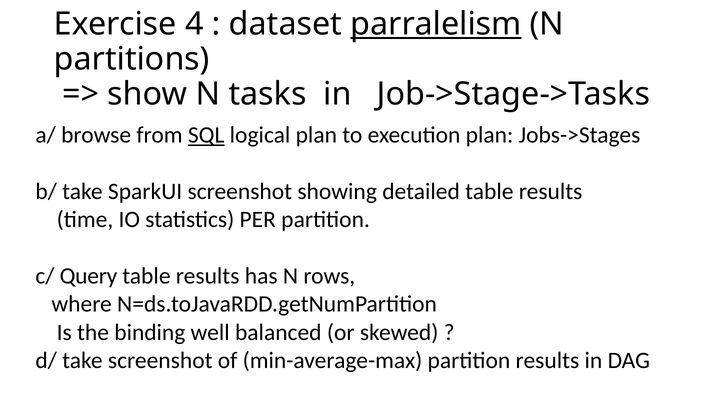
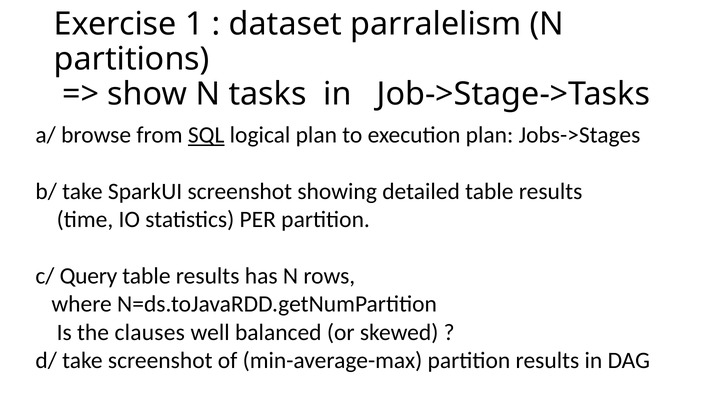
4: 4 -> 1 (194, 24)
parralelism underline: present -> none (436, 24)
binding: binding -> clauses (150, 333)
